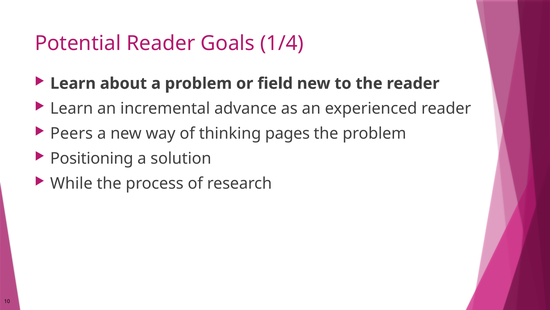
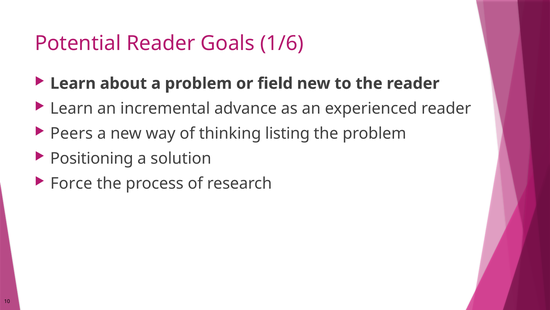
1/4: 1/4 -> 1/6 (282, 43)
pages: pages -> listing (287, 133)
While: While -> Force (71, 183)
